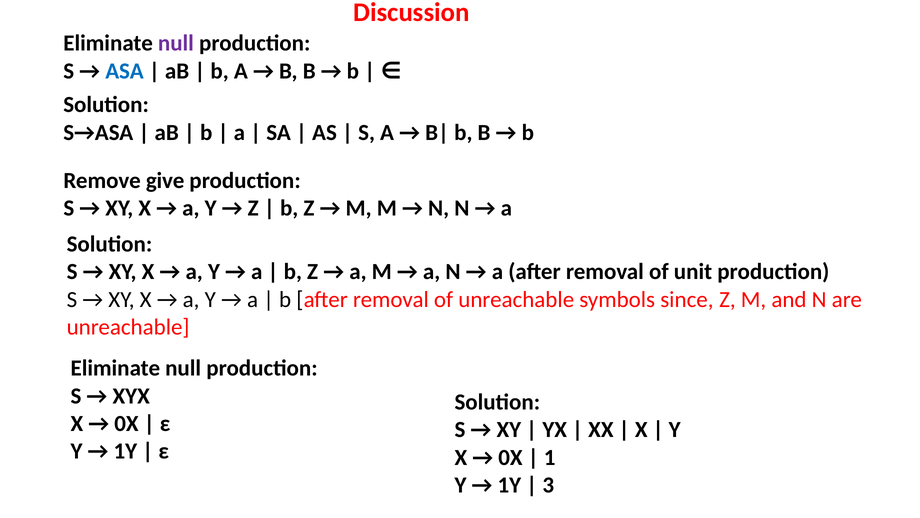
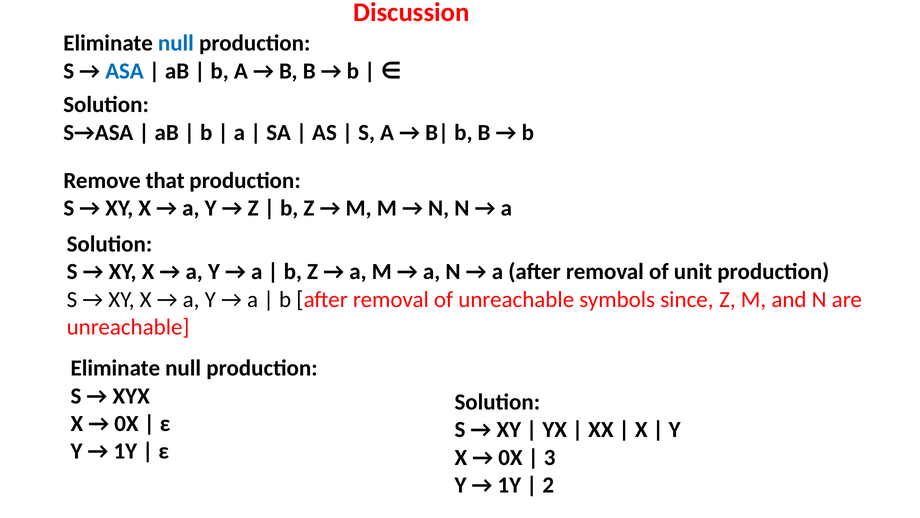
null colour: purple -> blue (176, 43)
give: give -> that (165, 181)
1: 1 -> 3 (550, 457)
3: 3 -> 2 (548, 485)
